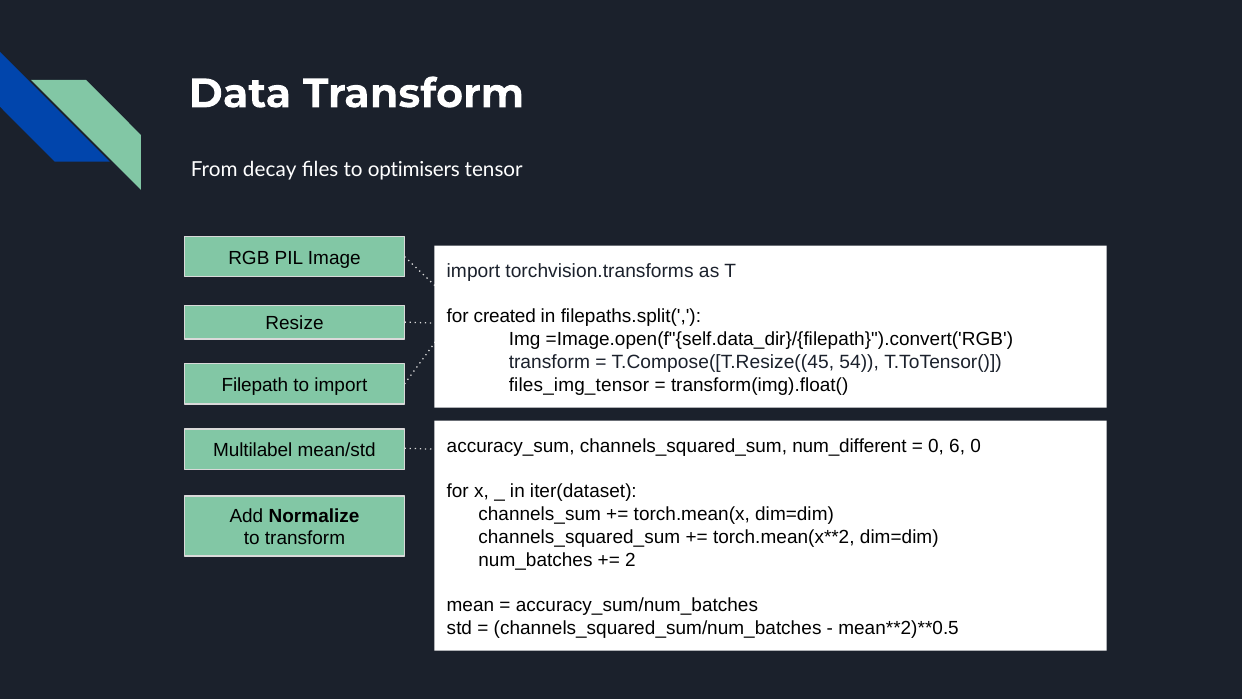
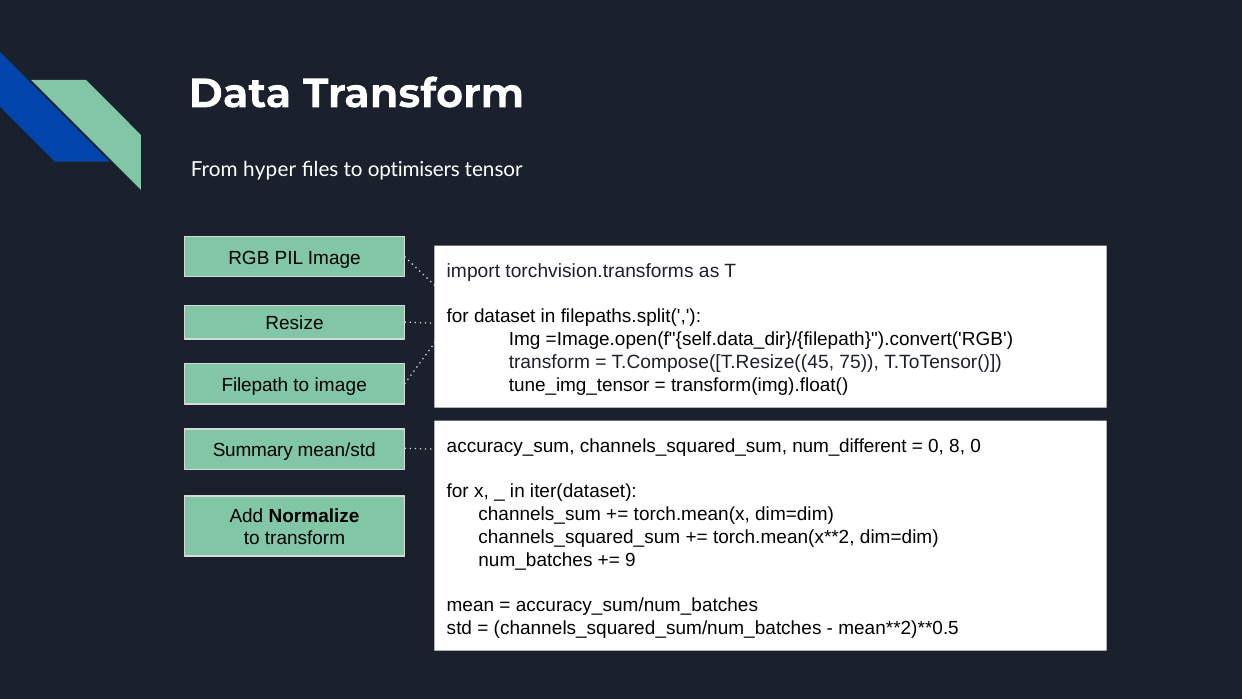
decay: decay -> hyper (270, 170)
created: created -> dataset (505, 316)
54: 54 -> 75 (859, 362)
files_img_tensor: files_img_tensor -> tune_img_tensor (579, 385)
to import: import -> image (341, 385)
6: 6 -> 8 (957, 446)
Multilabel: Multilabel -> Summary (253, 450)
2: 2 -> 9 (631, 559)
